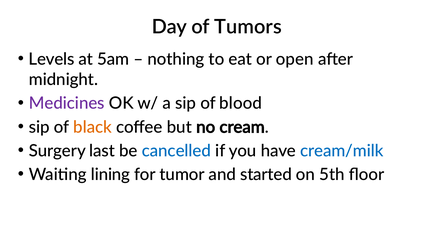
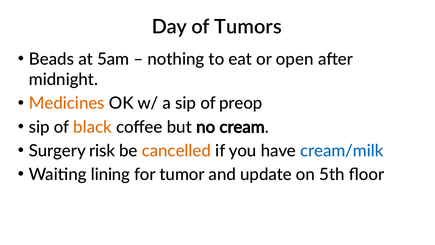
Levels: Levels -> Beads (51, 59)
Medicines colour: purple -> orange (67, 103)
blood: blood -> preop (241, 103)
last: last -> risk (102, 151)
cancelled colour: blue -> orange (176, 151)
started: started -> update (266, 174)
